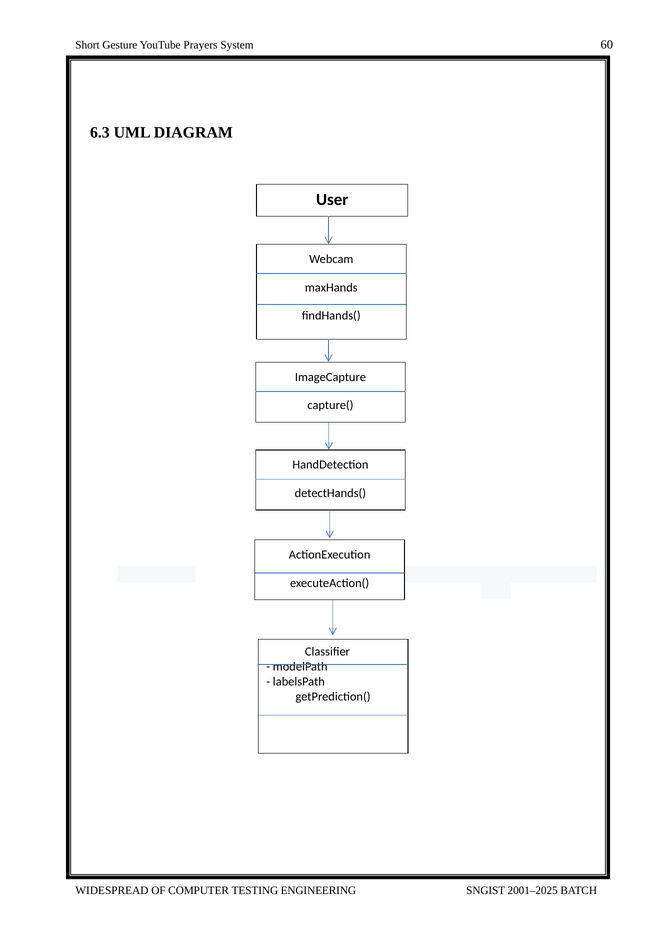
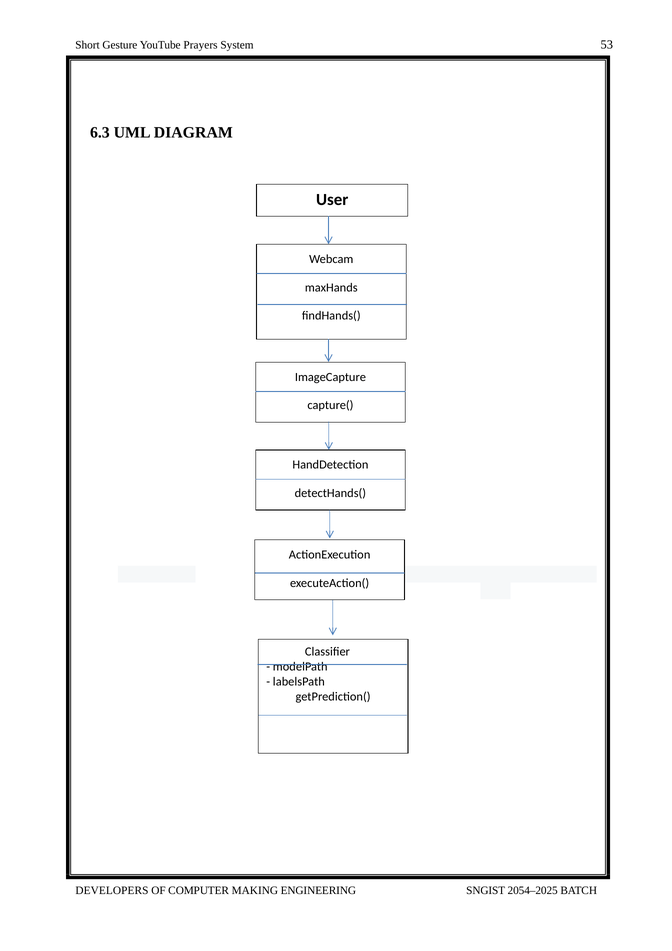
60: 60 -> 53 (607, 45)
WIDESPREAD: WIDESPREAD -> DEVELOPERS (112, 889)
TESTING: TESTING -> MAKING (255, 889)
2001–2025: 2001–2025 -> 2054–2025 (533, 889)
